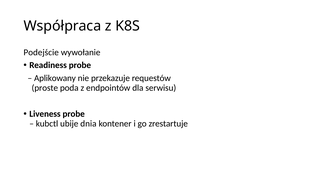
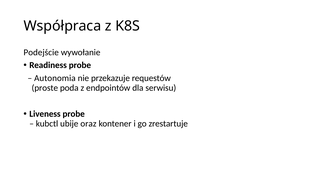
Aplikowany: Aplikowany -> Autonomia (55, 78)
dnia: dnia -> oraz (88, 124)
